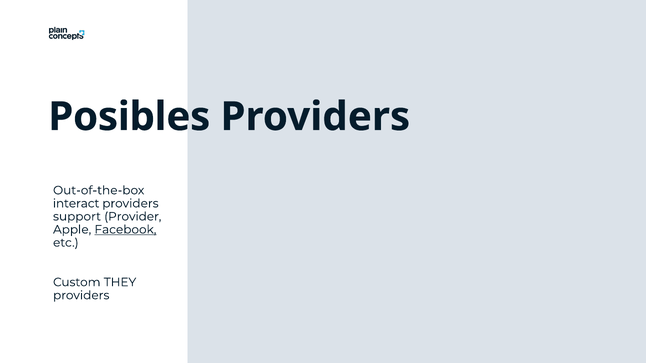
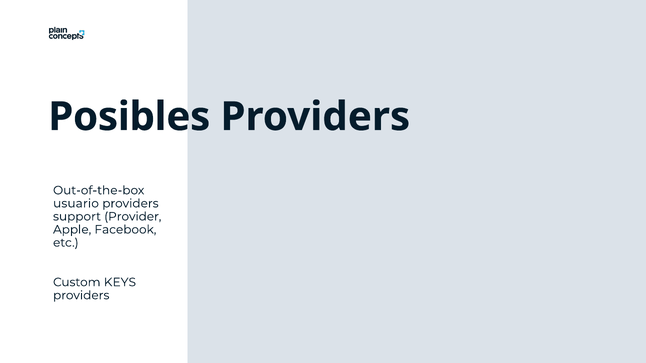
interact: interact -> usuario (76, 204)
Facebook underline: present -> none (125, 230)
THEY: THEY -> KEYS (120, 283)
